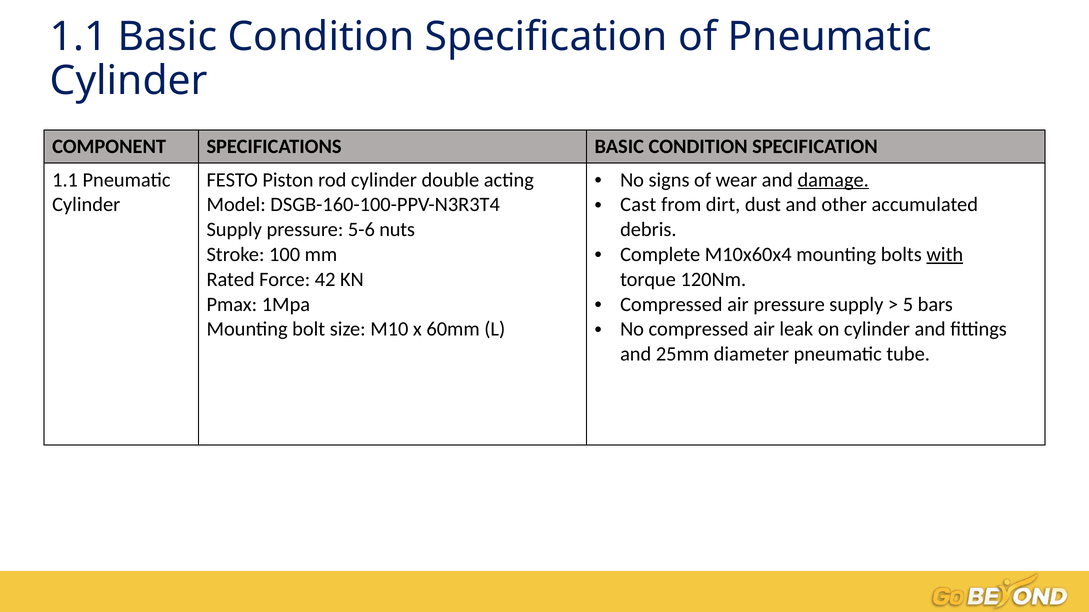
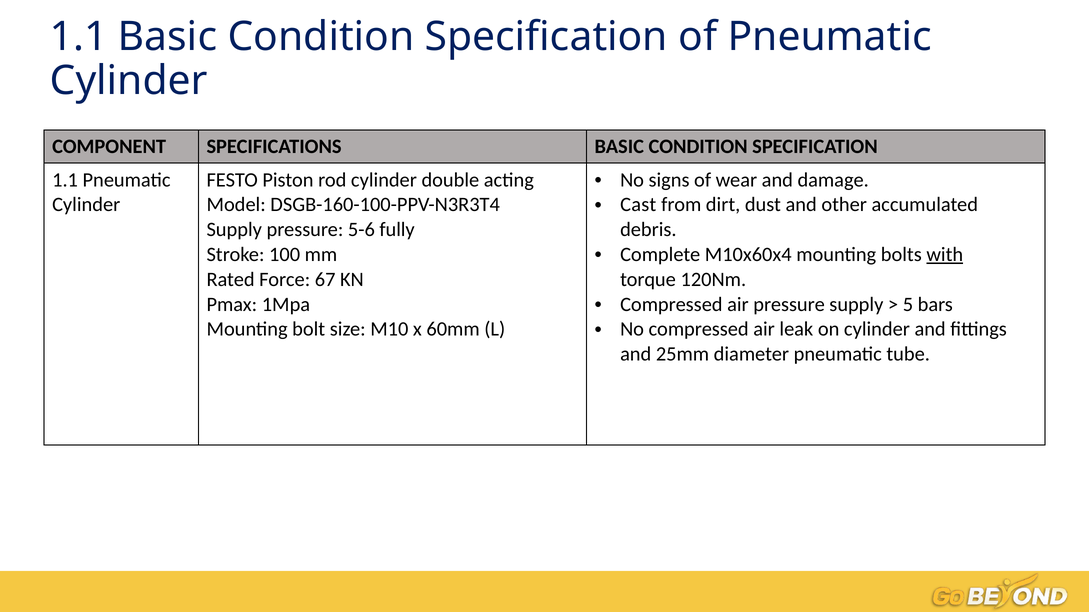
damage underline: present -> none (833, 180)
nuts: nuts -> fully (397, 230)
42: 42 -> 67 (325, 280)
